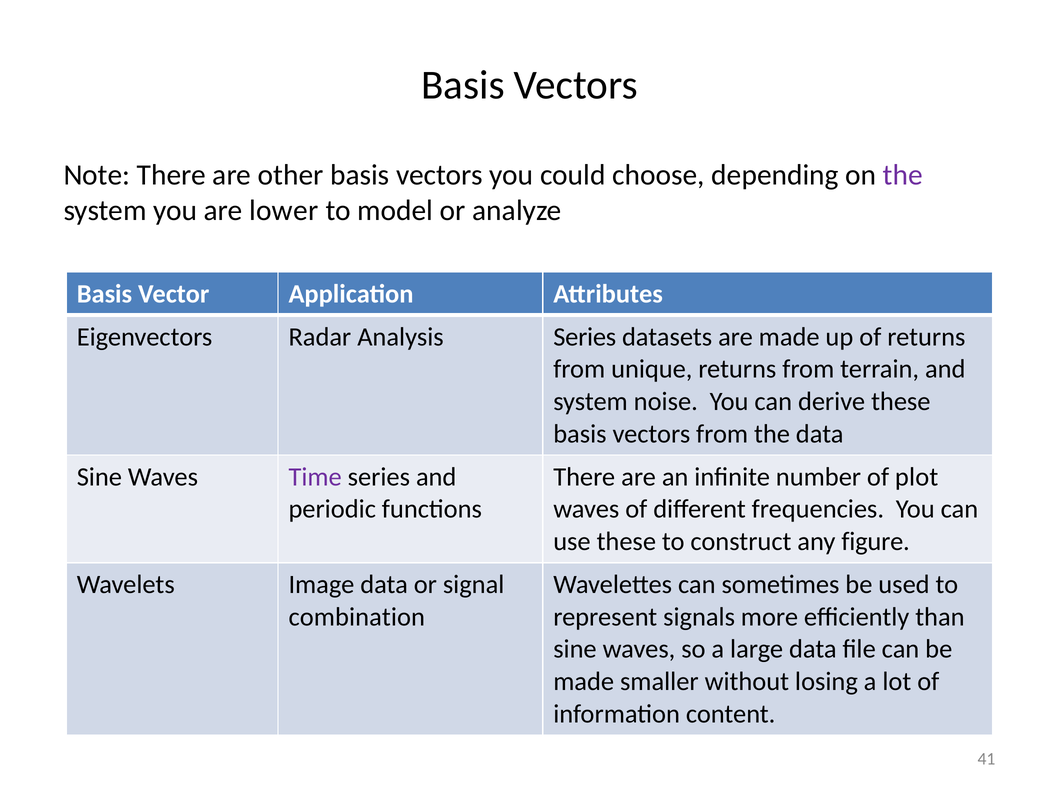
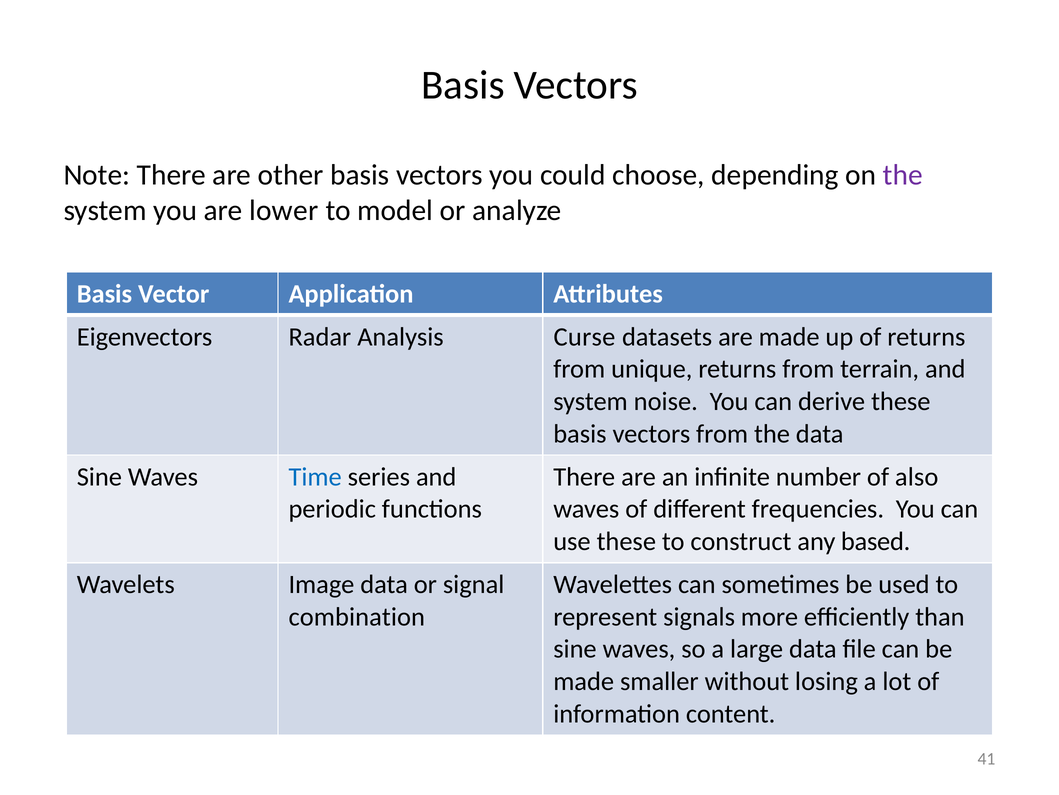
Analysis Series: Series -> Curse (584, 337)
Time colour: purple -> blue (315, 476)
plot: plot -> also (917, 476)
figure: figure -> based (876, 541)
